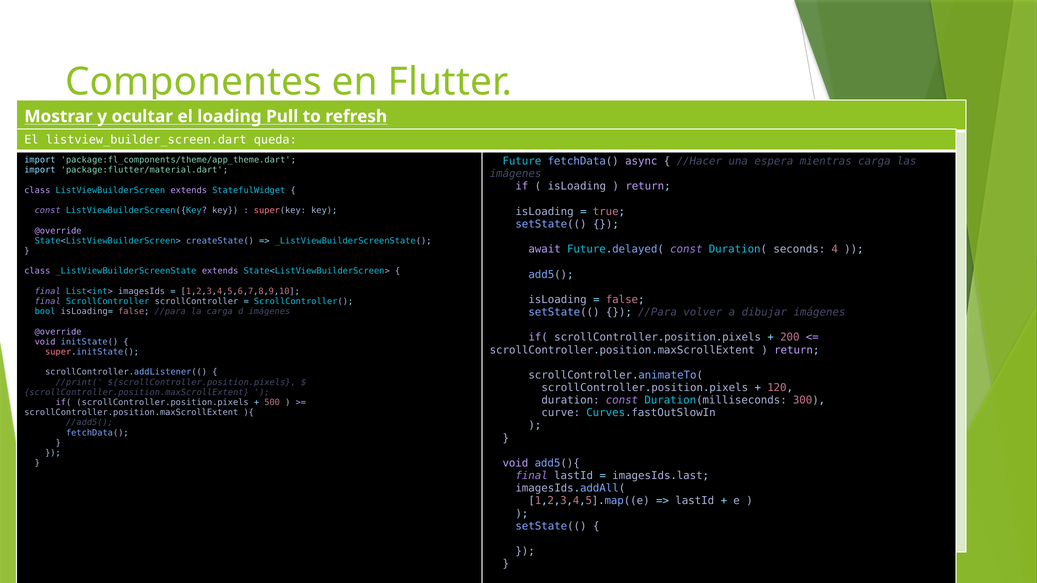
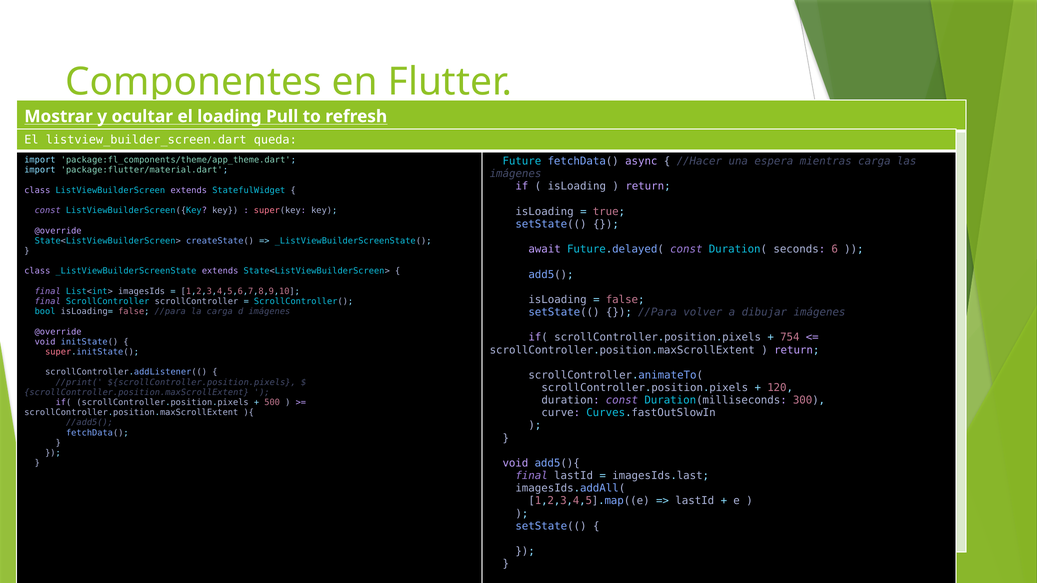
4: 4 -> 6 (835, 249)
200: 200 -> 754 (790, 338)
